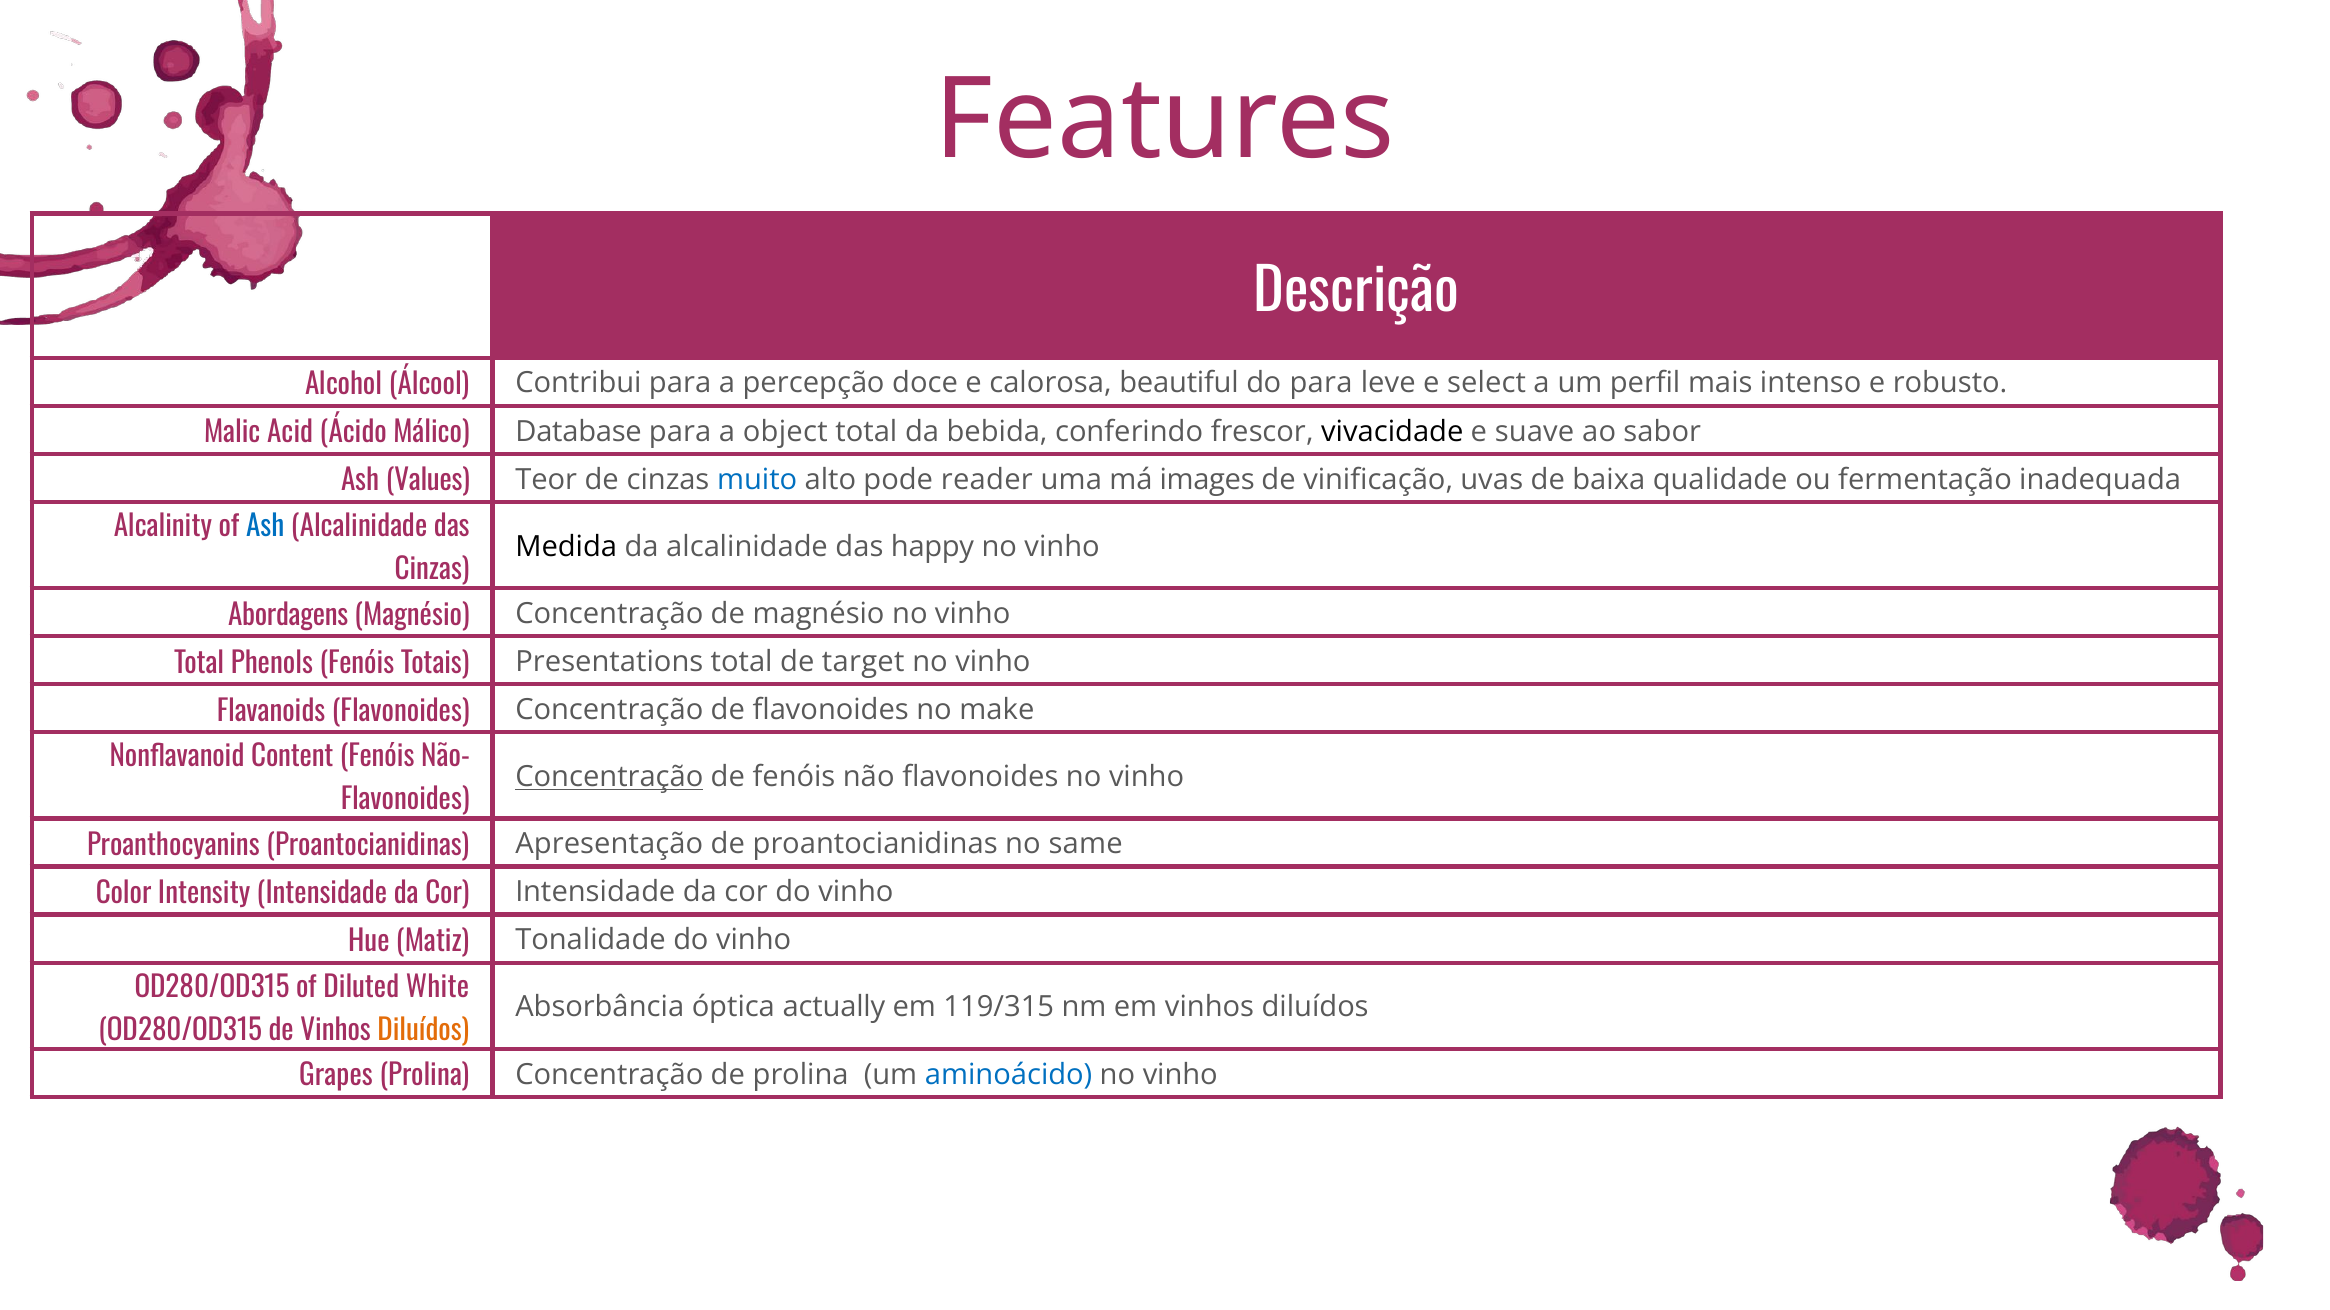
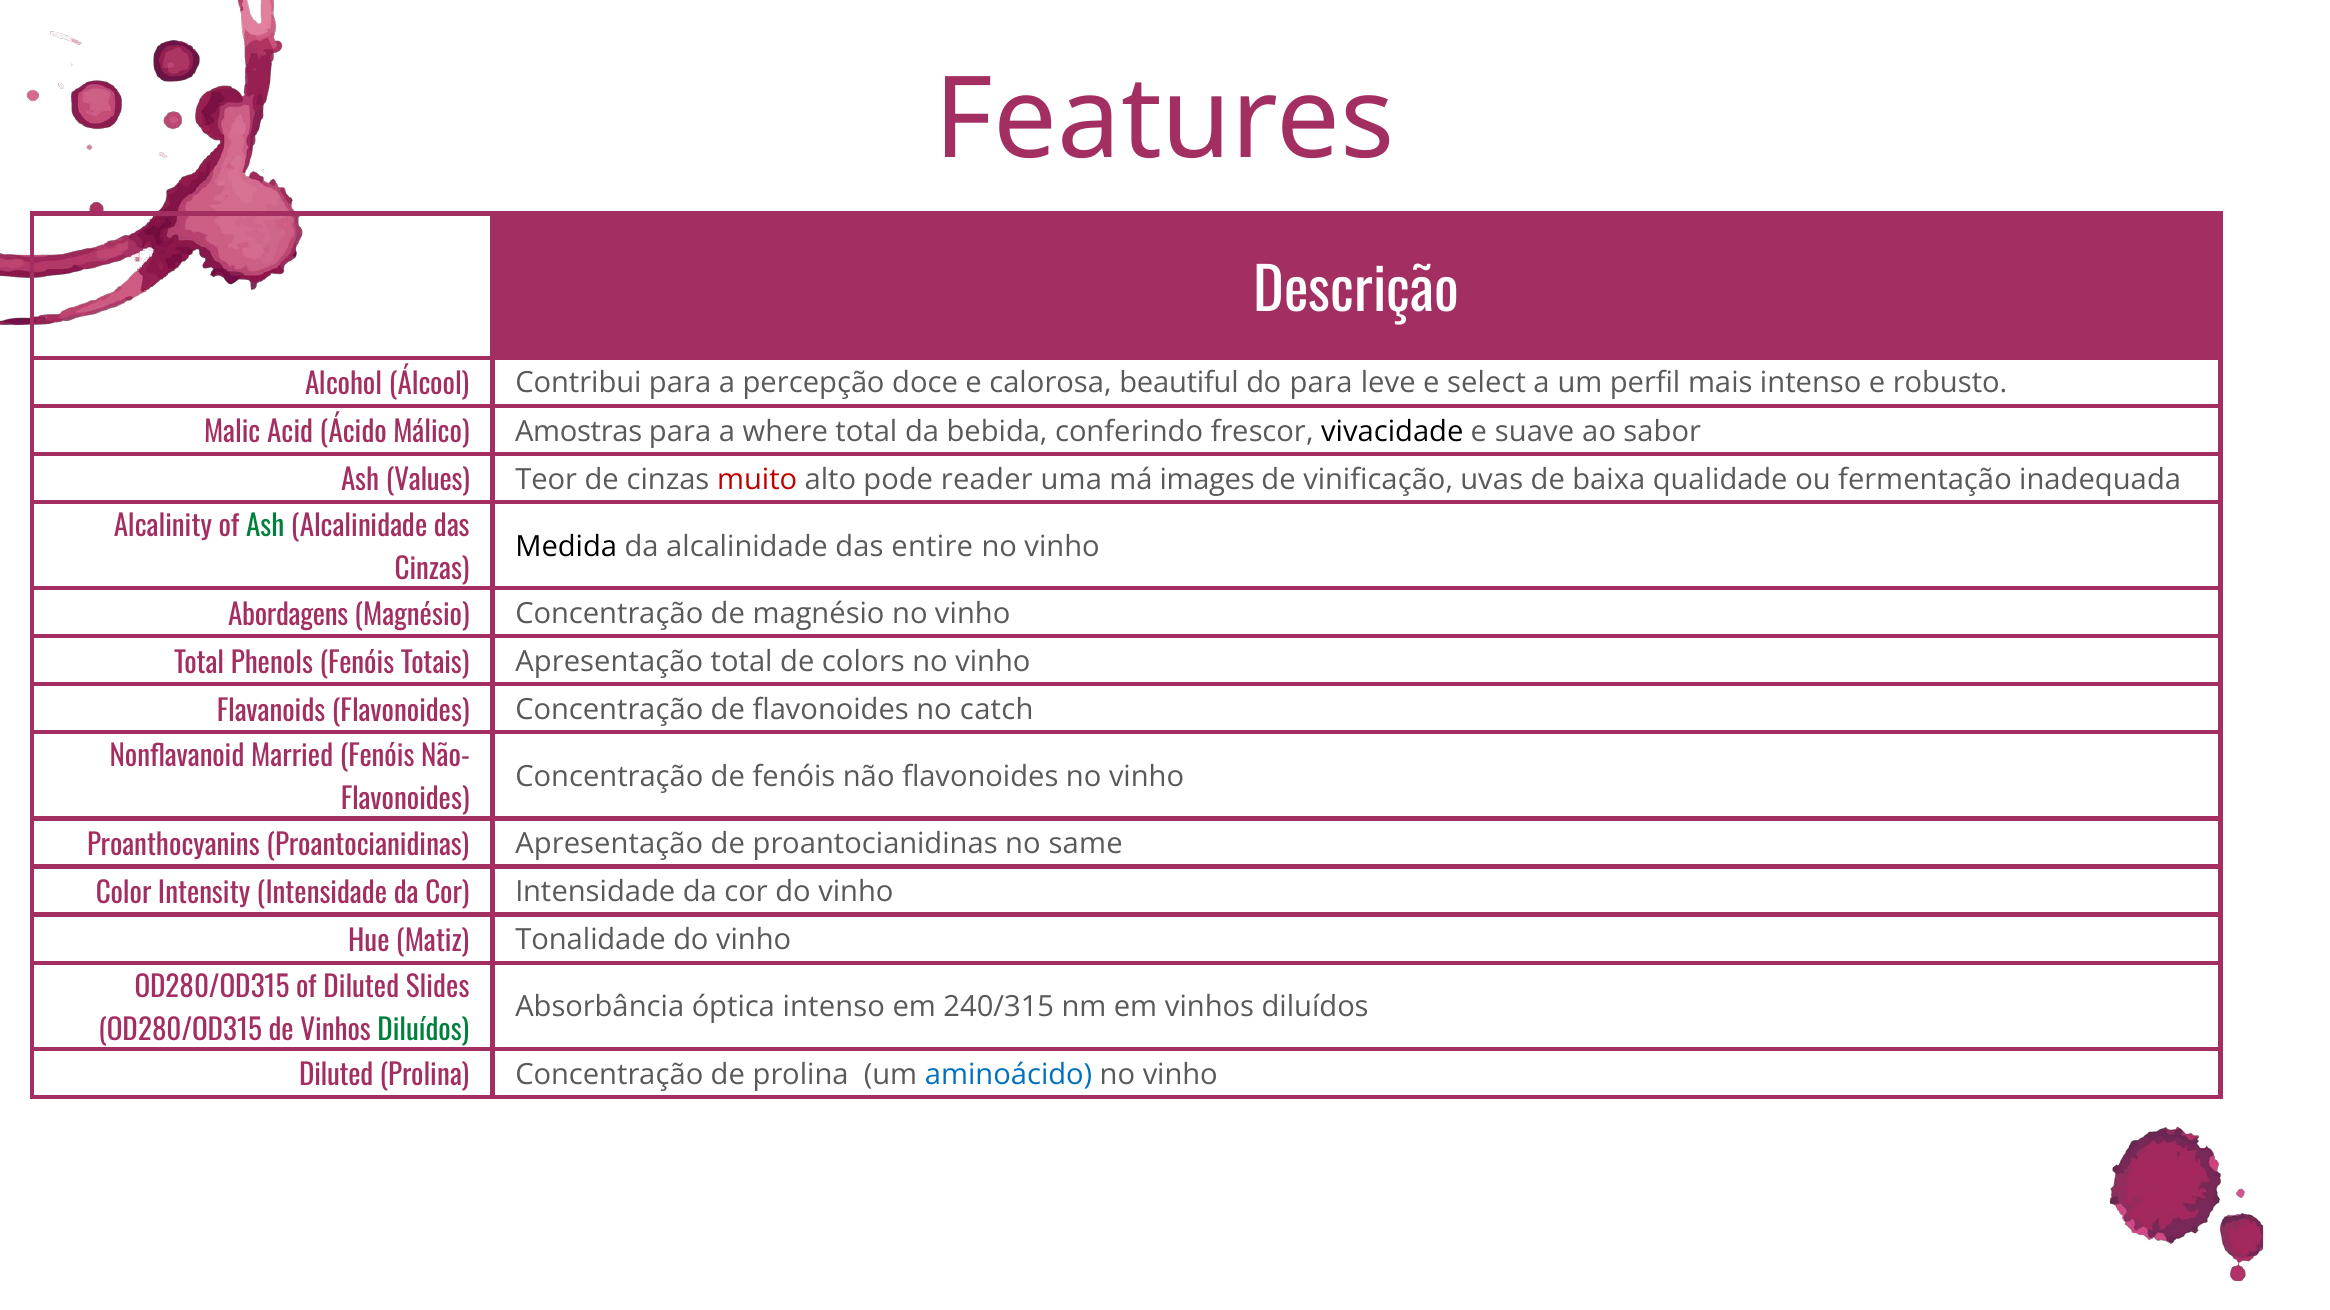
Database: Database -> Amostras (579, 432)
object: object -> where (785, 432)
muito colour: blue -> red (757, 480)
Ash colour: blue -> green (265, 527)
happy: happy -> entire (932, 547)
Totais Presentations: Presentations -> Apresentação (609, 662)
target: target -> colors (863, 662)
make: make -> catch (997, 710)
Content: Content -> Married (292, 758)
Concentração underline: present -> none (609, 777)
White: White -> Slides (438, 988)
óptica actually: actually -> intenso (834, 1008)
119/315: 119/315 -> 240/315 (999, 1008)
Diluídos colour: orange -> green (423, 1031)
Grapes: Grapes -> Diluted (336, 1077)
